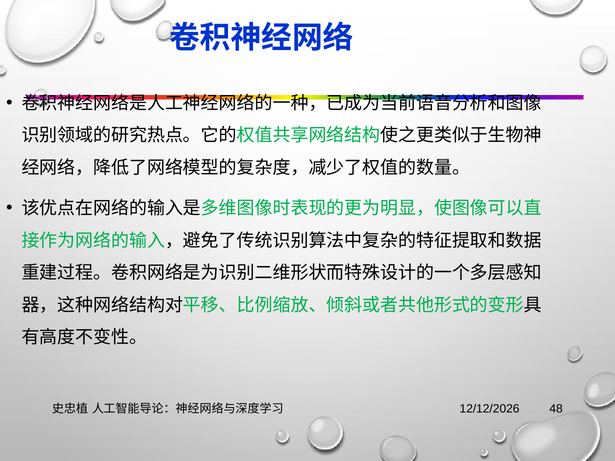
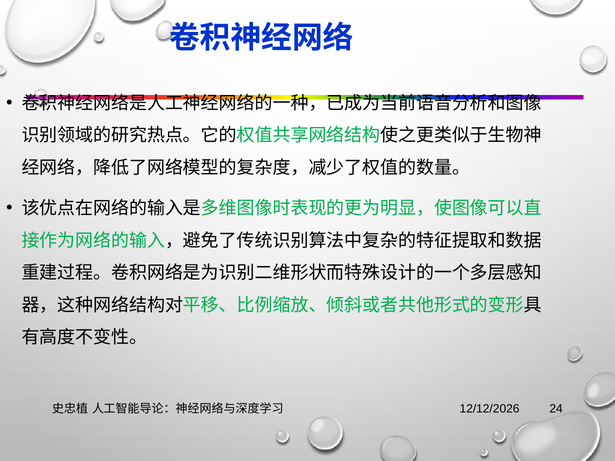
48: 48 -> 24 (556, 409)
